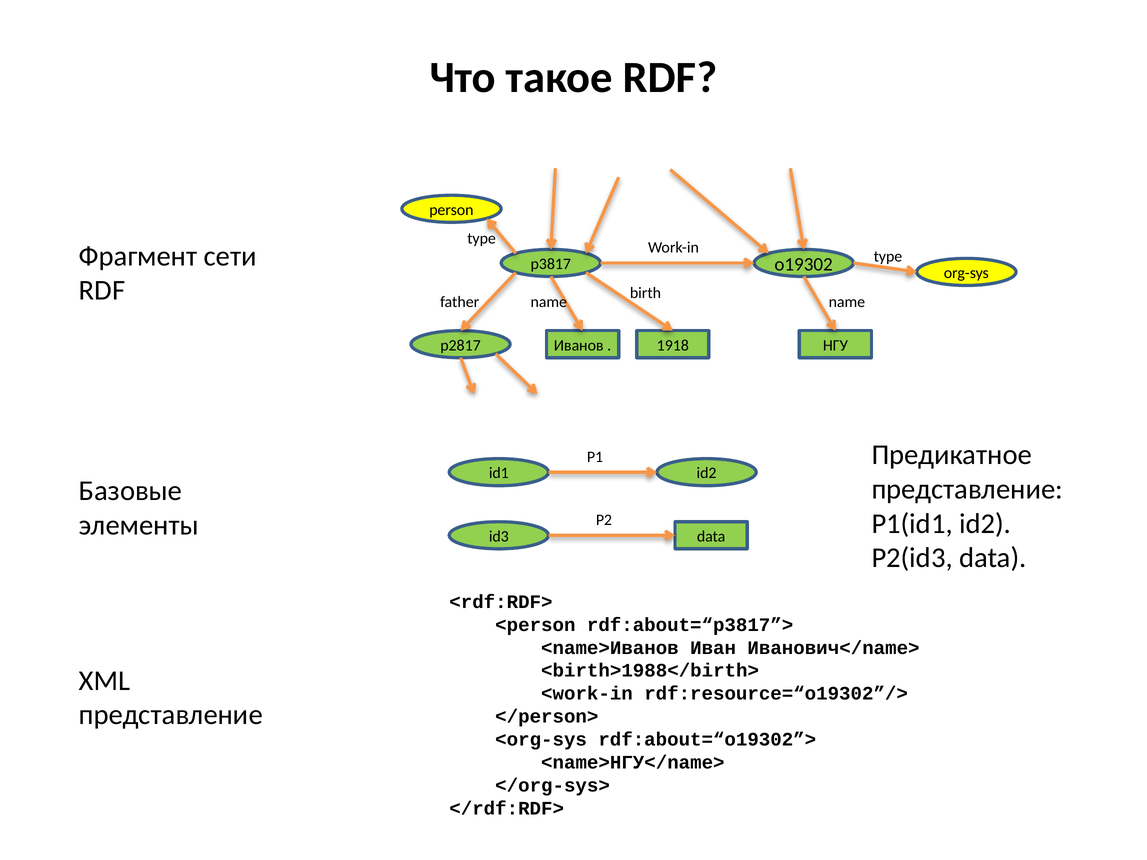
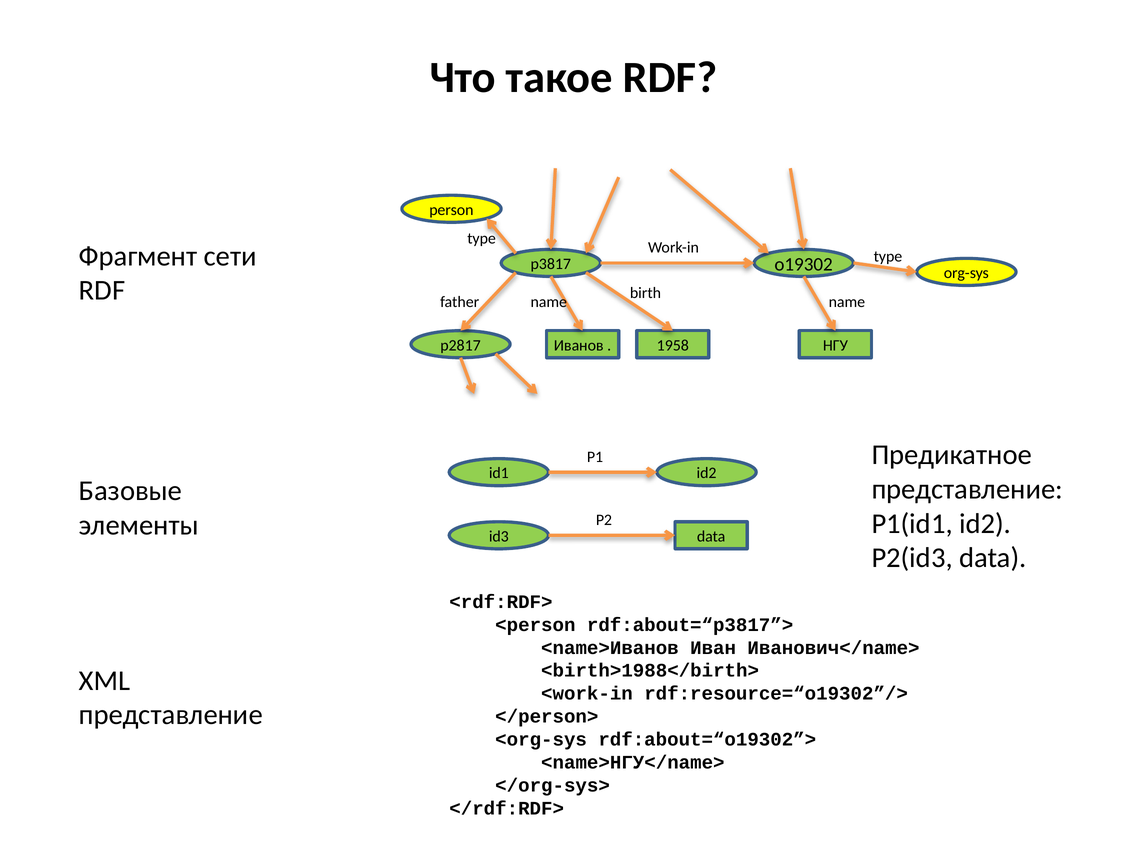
1918: 1918 -> 1958 (673, 345)
